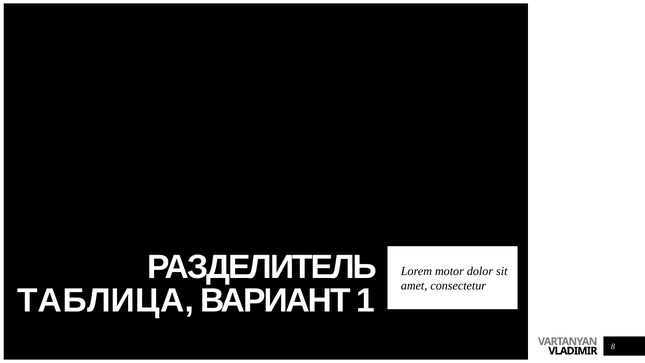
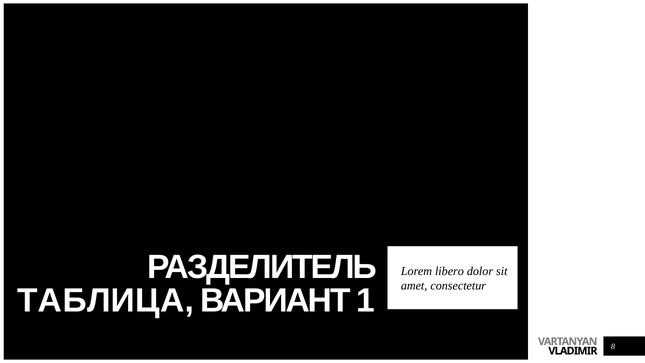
motor: motor -> libero (449, 271)
